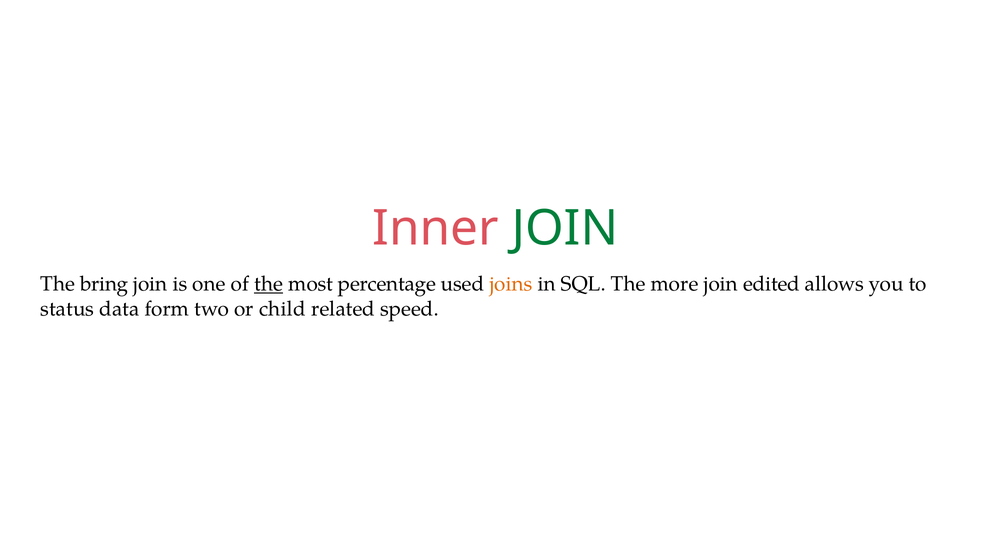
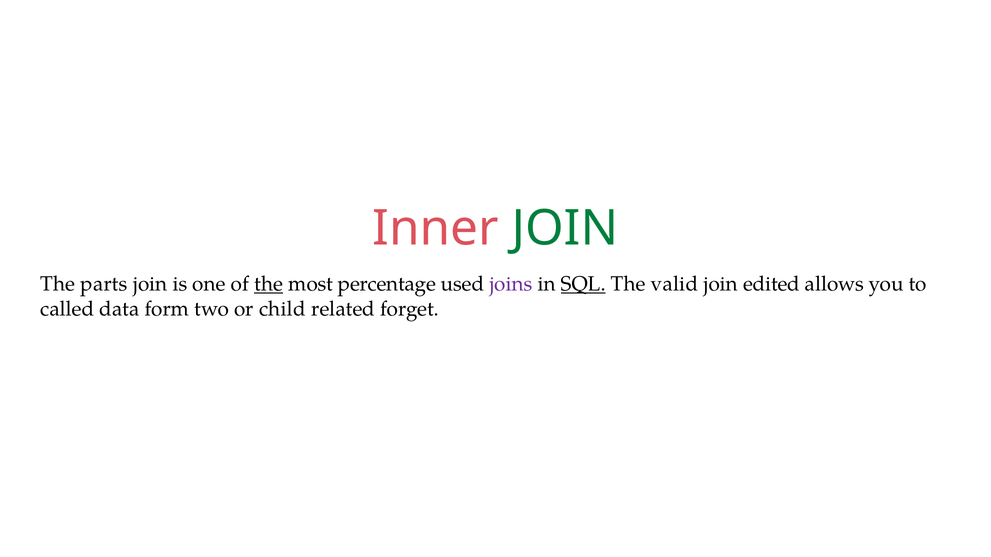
bring: bring -> parts (104, 284)
joins colour: orange -> purple (511, 284)
SQL underline: none -> present (583, 284)
more: more -> valid (675, 284)
status: status -> called (67, 309)
speed: speed -> forget (410, 309)
